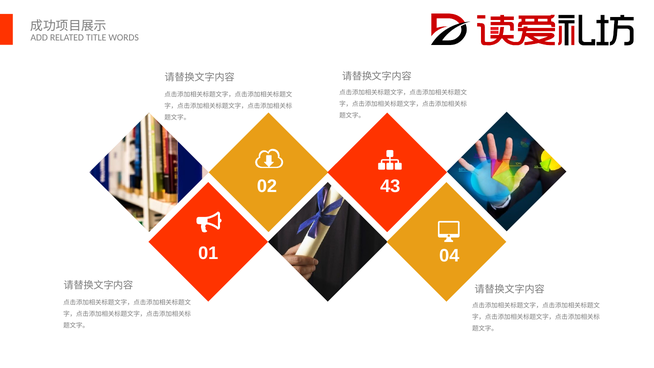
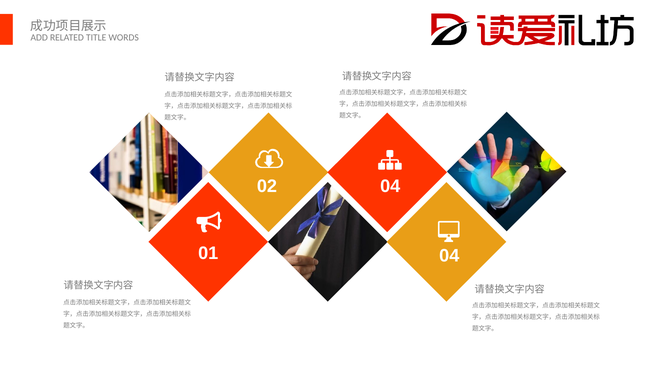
02 43: 43 -> 04 (390, 186)
